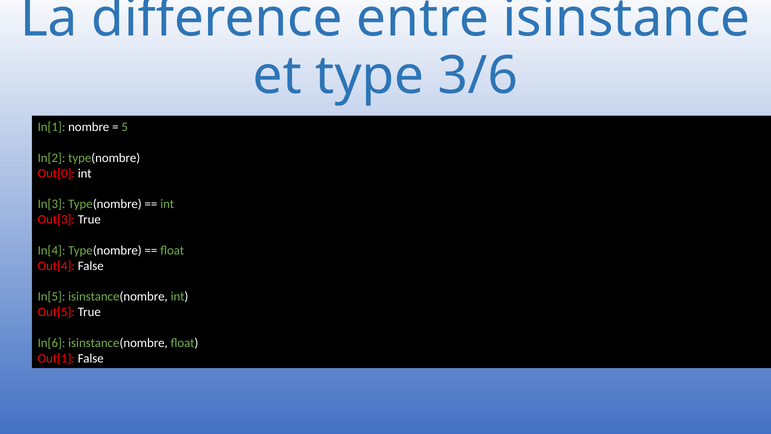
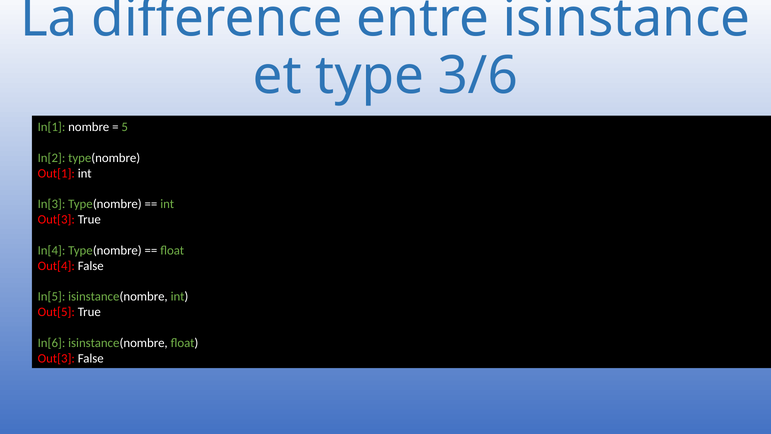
Out[0: Out[0 -> Out[1 (56, 173)
Out[1: Out[1 -> Out[3 (56, 358)
